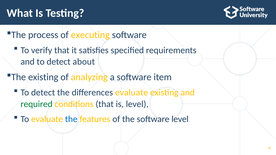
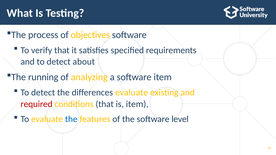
executing: executing -> objectives (90, 35)
The existing: existing -> running (43, 77)
required colour: green -> red (37, 104)
is level: level -> item (137, 104)
